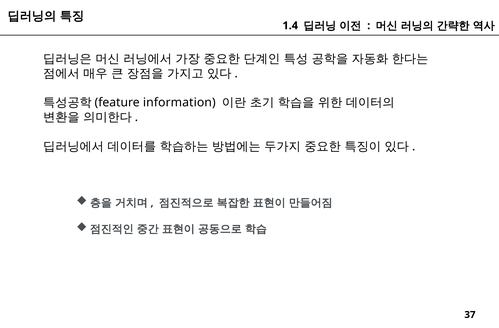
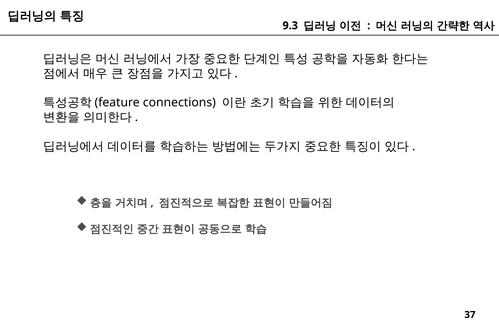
1.4: 1.4 -> 9.3 (290, 26)
information: information -> connections (179, 103)
